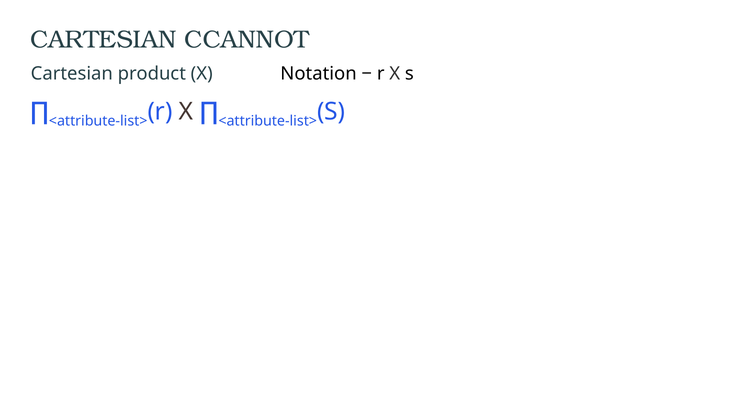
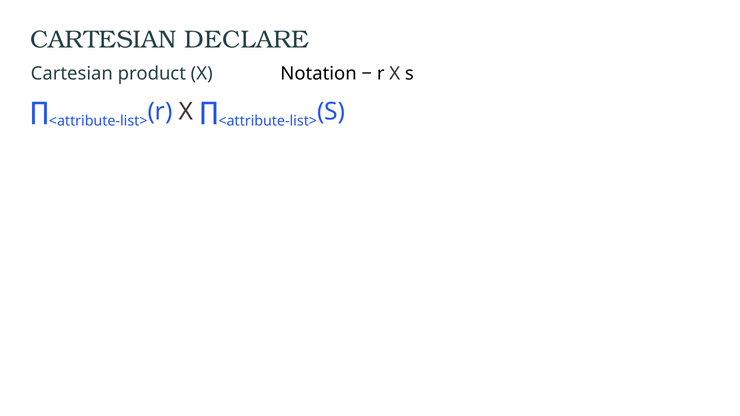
CCANNOT: CCANNOT -> DECLARE (247, 40)
